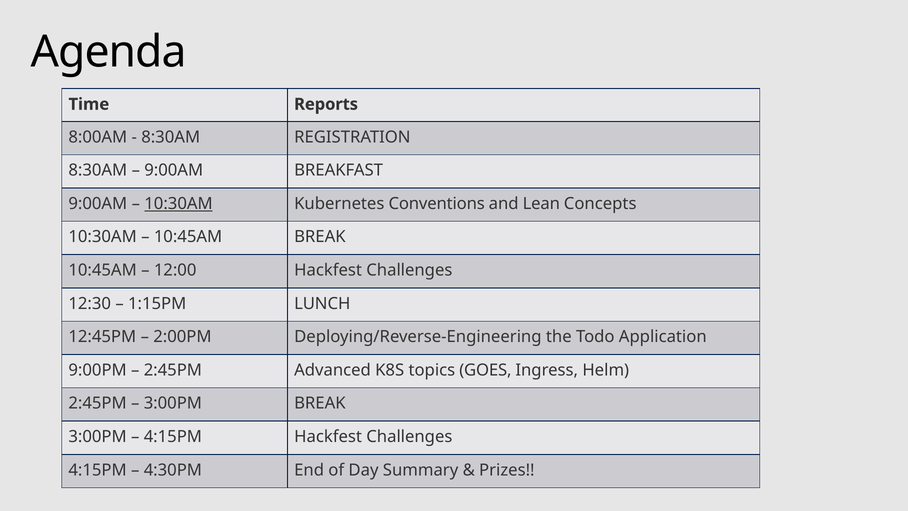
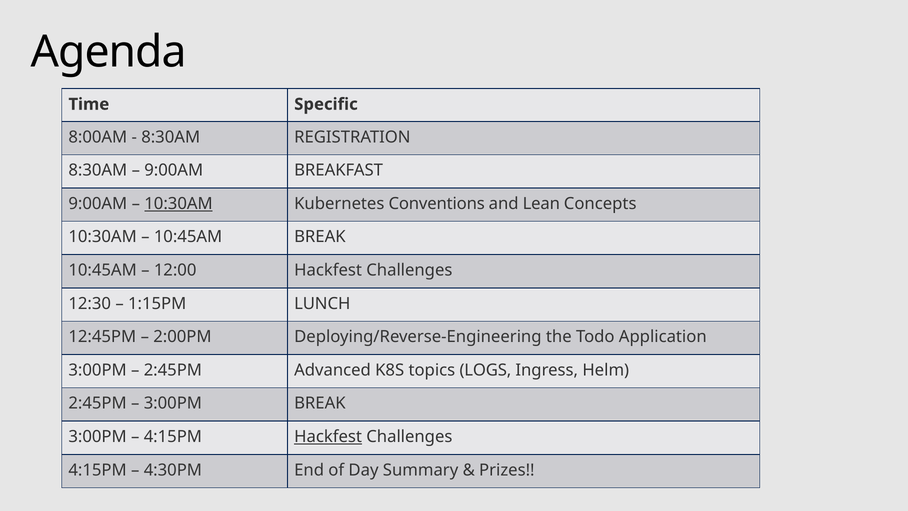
Reports: Reports -> Specific (326, 104)
9:00PM: 9:00PM -> 3:00PM (98, 370)
GOES: GOES -> LOGS (485, 370)
Hackfest underline: none -> present (328, 436)
